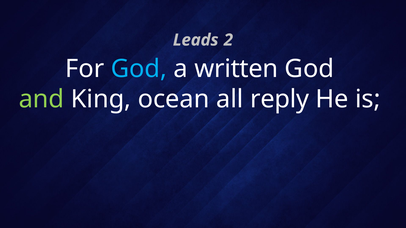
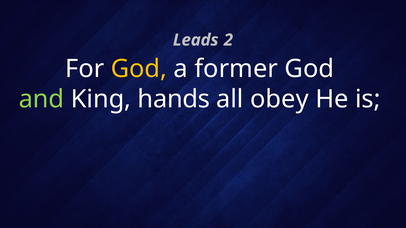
God colour: light blue -> yellow (139, 69)
written: written -> former (236, 69)
ocean: ocean -> hands (174, 99)
reply: reply -> obey (279, 99)
